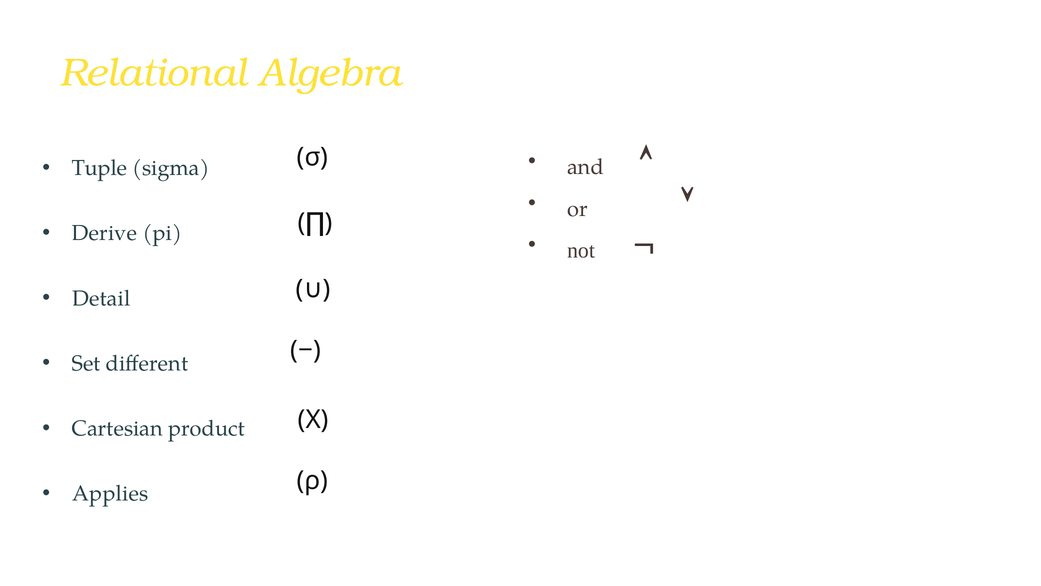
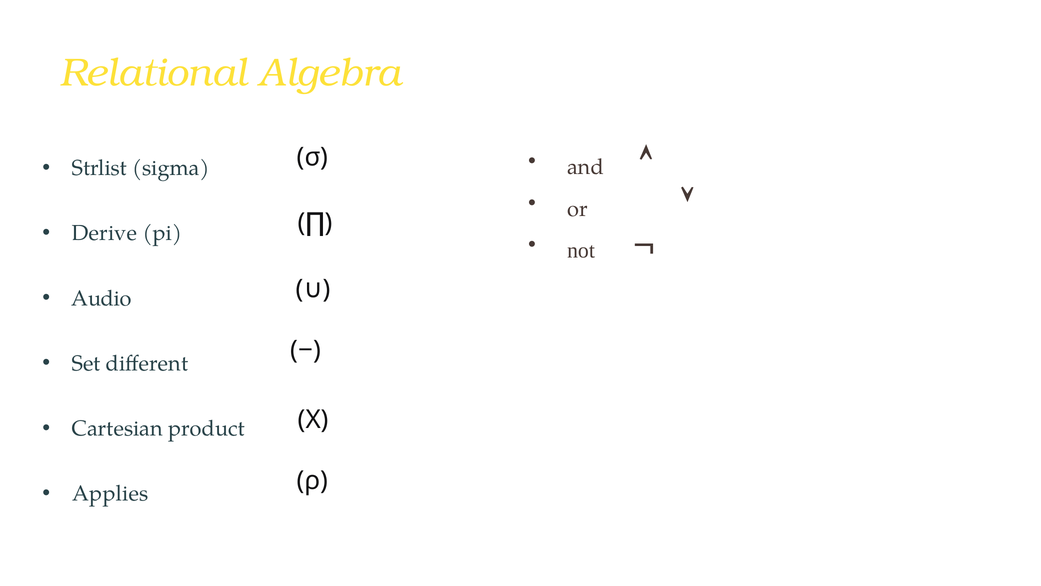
Tuple: Tuple -> Strlist (99, 168)
Detail: Detail -> Audio (102, 298)
